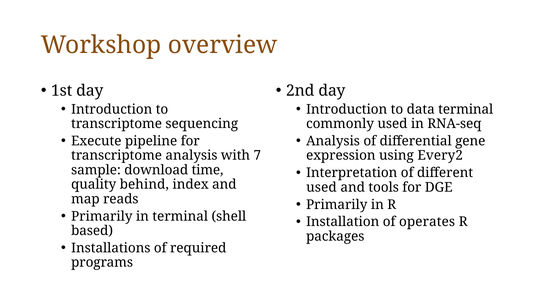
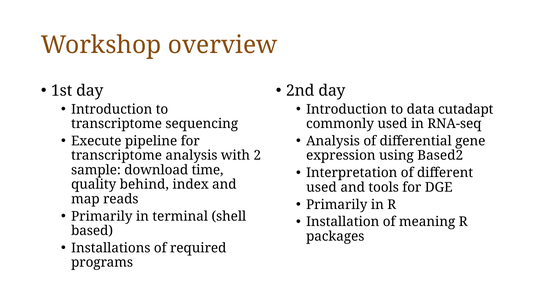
data terminal: terminal -> cutadapt (466, 109)
7: 7 -> 2 (257, 156)
Every2: Every2 -> Based2 (440, 156)
operates: operates -> meaning (427, 222)
